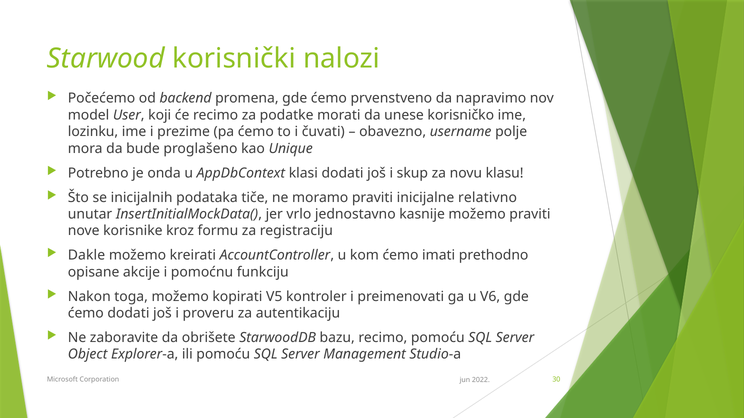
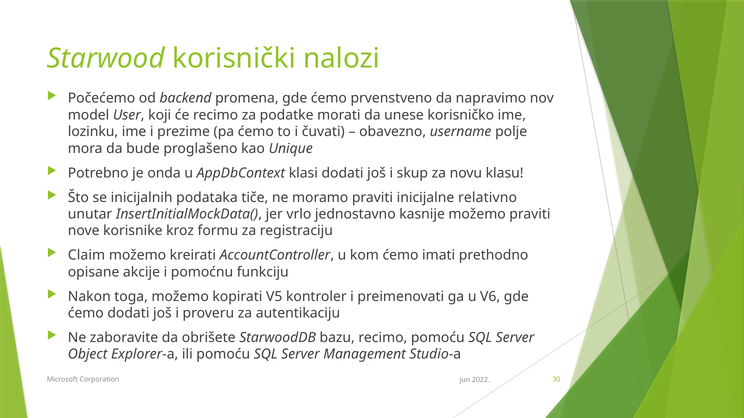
Dakle: Dakle -> Claim (86, 256)
